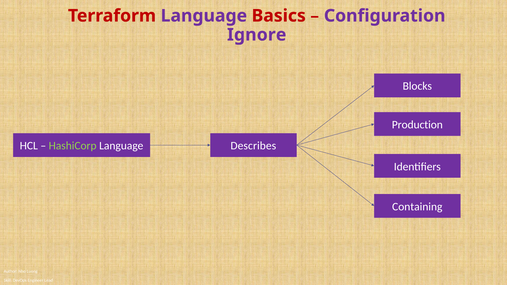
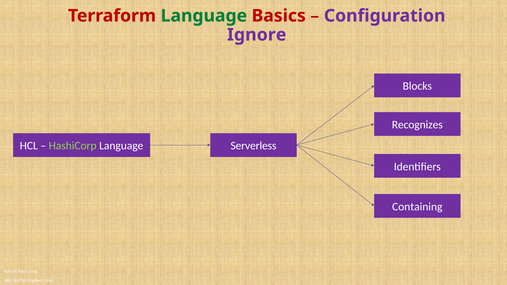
Language colour: purple -> green (204, 16)
Production: Production -> Recognizes (417, 125)
Describes: Describes -> Serverless (253, 146)
